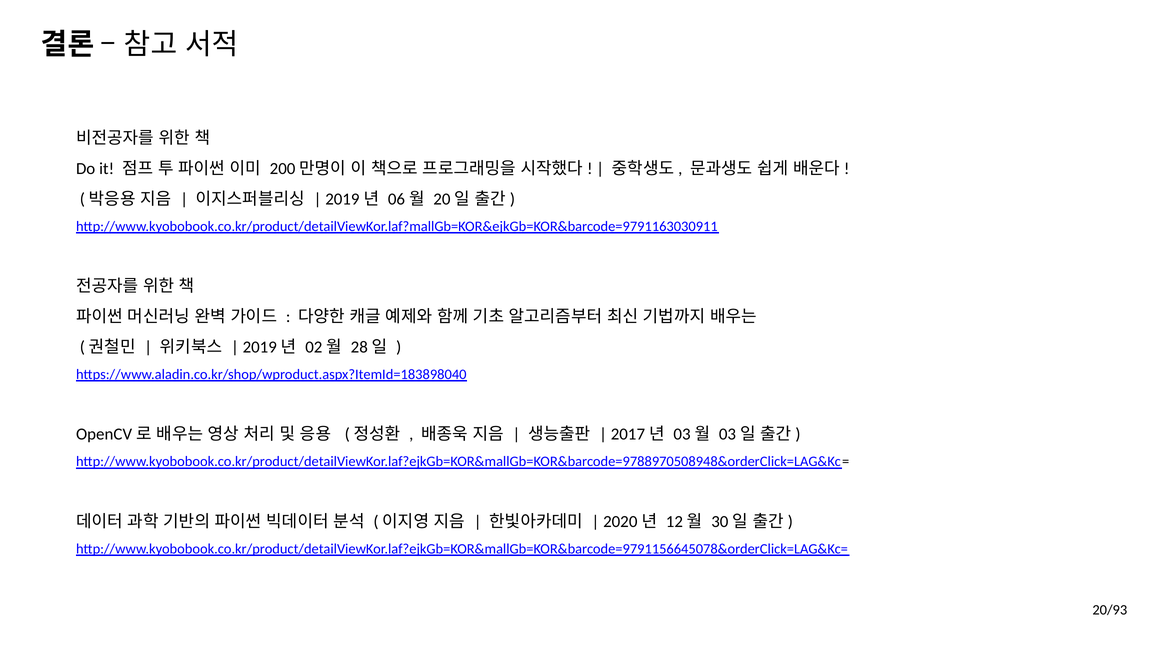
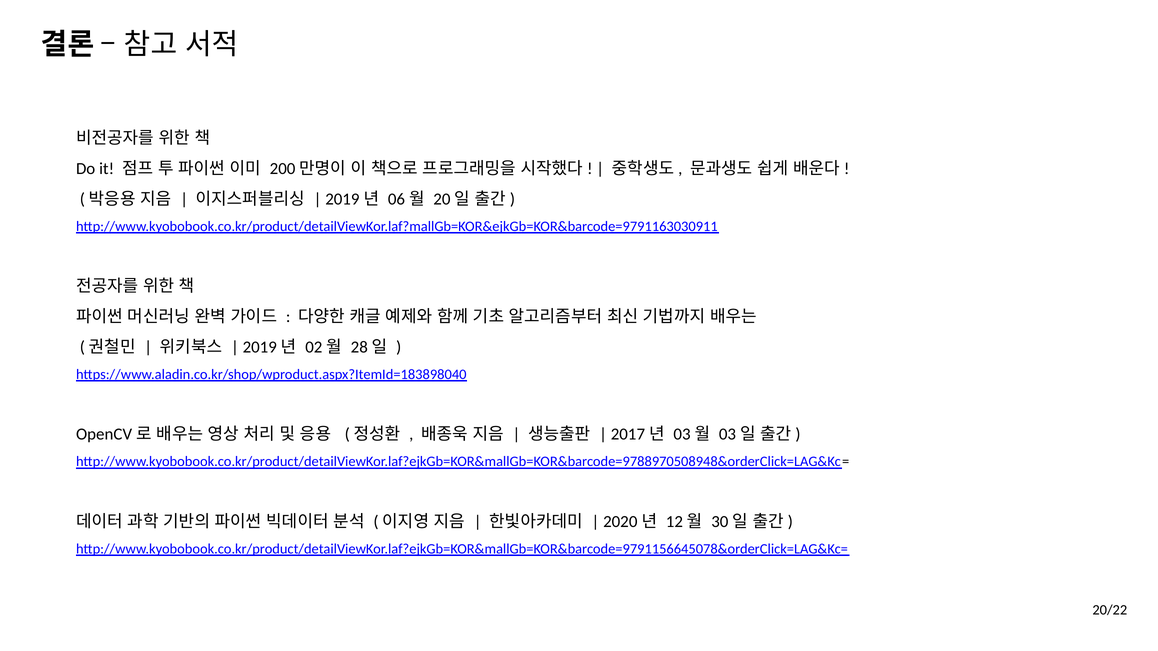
20/93: 20/93 -> 20/22 (1110, 610)
